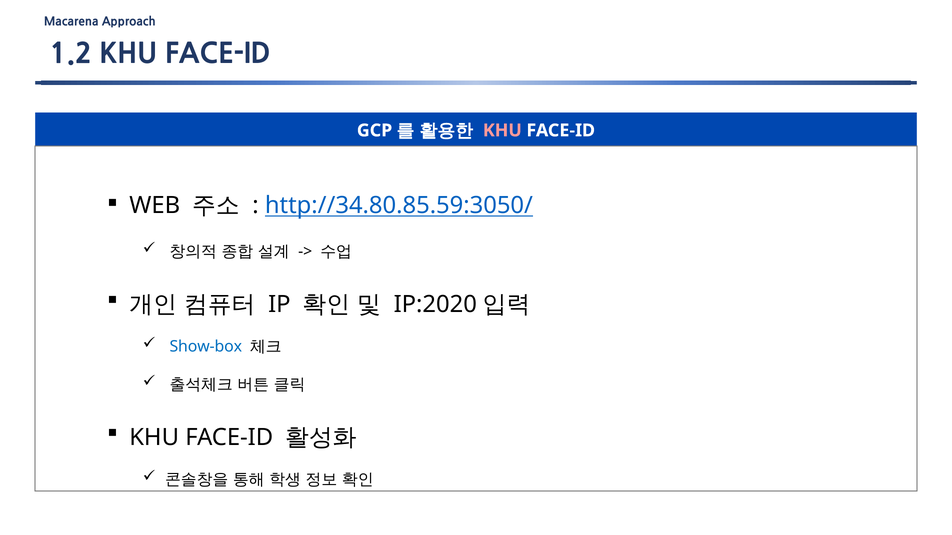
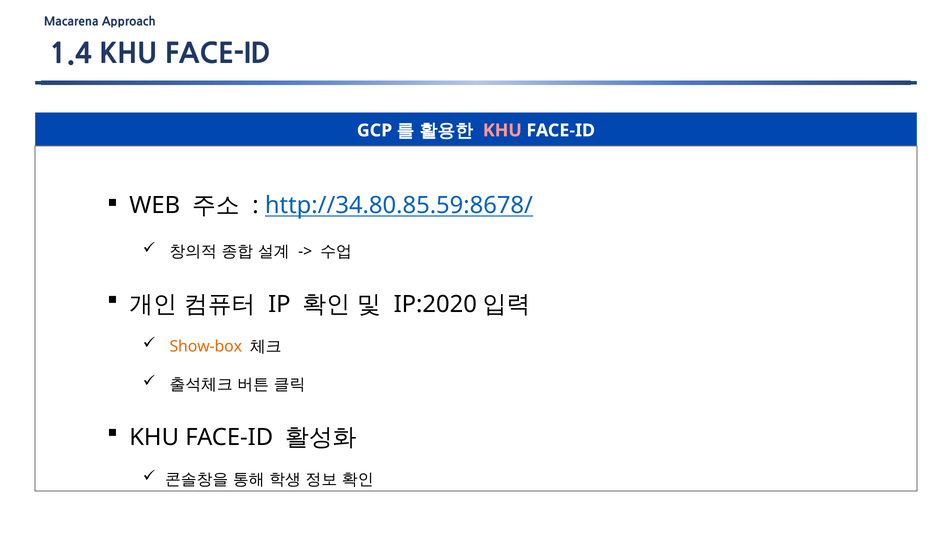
1.2: 1.2 -> 1.4 (71, 54)
http://34.80.85.59:3050/: http://34.80.85.59:3050/ -> http://34.80.85.59:8678/ (399, 205)
Show-box colour: blue -> orange (206, 347)
